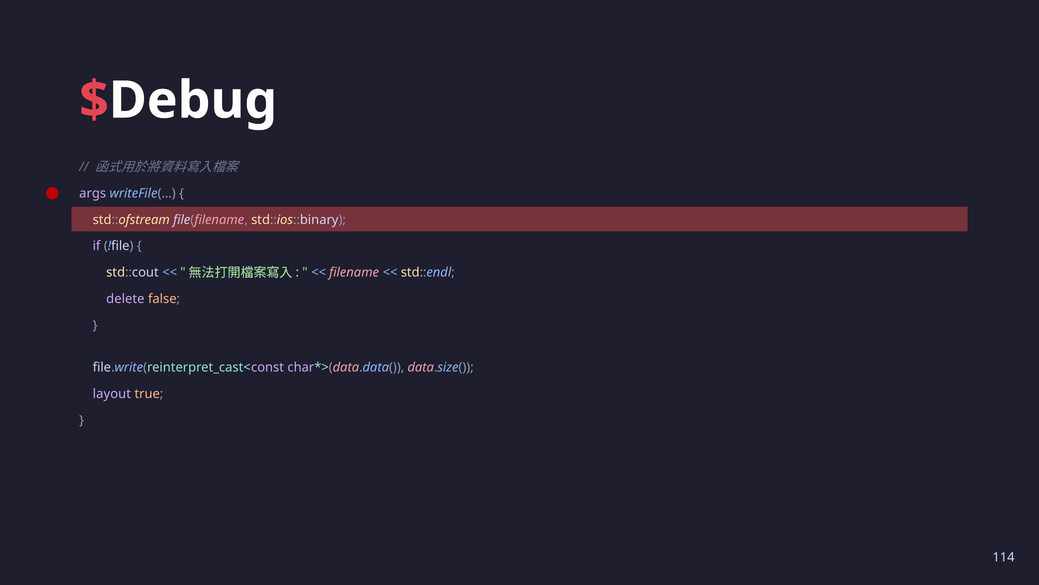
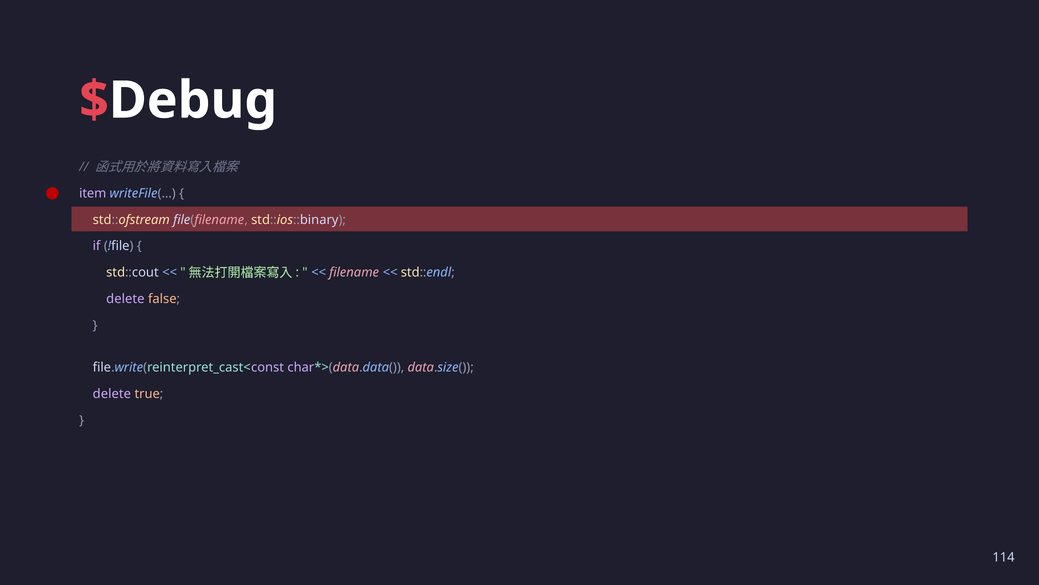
args: args -> item (93, 193)
layout: layout -> delete (112, 394)
